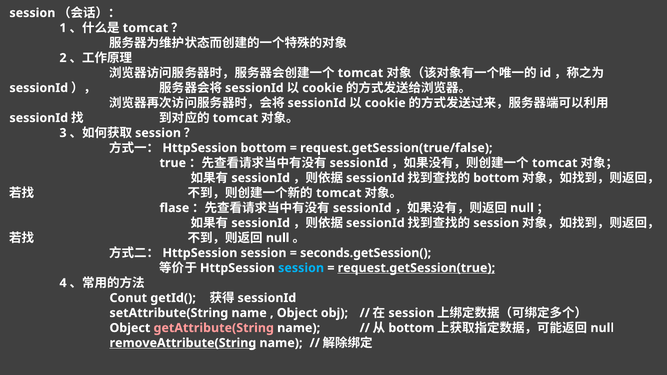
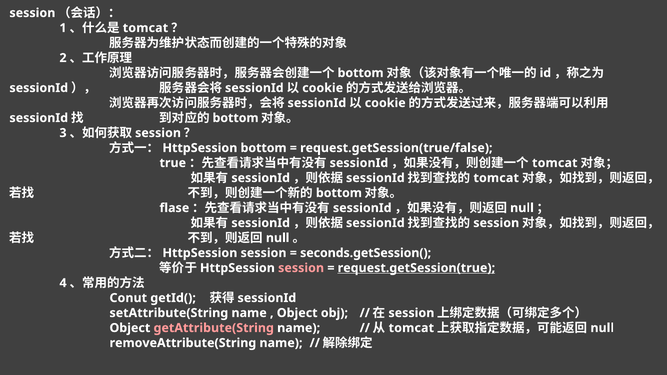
tomcat: tomcat -> bottom (361, 73)
tomcat: tomcat -> bottom (236, 118)
bottom: bottom -> tomcat (496, 178)
tomcat: tomcat -> bottom (339, 193)
session colour: light blue -> pink (301, 268)
bottom: bottom -> tomcat (411, 328)
removeAttribute(String underline: present -> none (183, 343)
